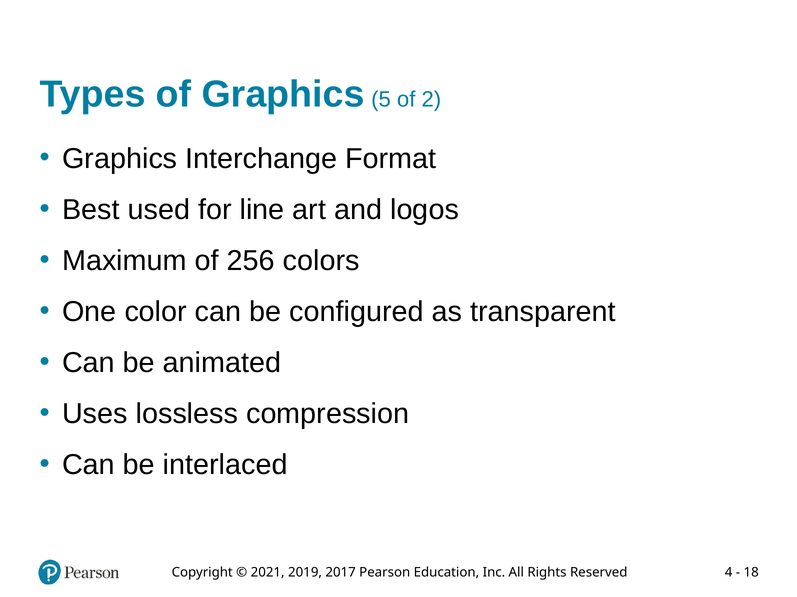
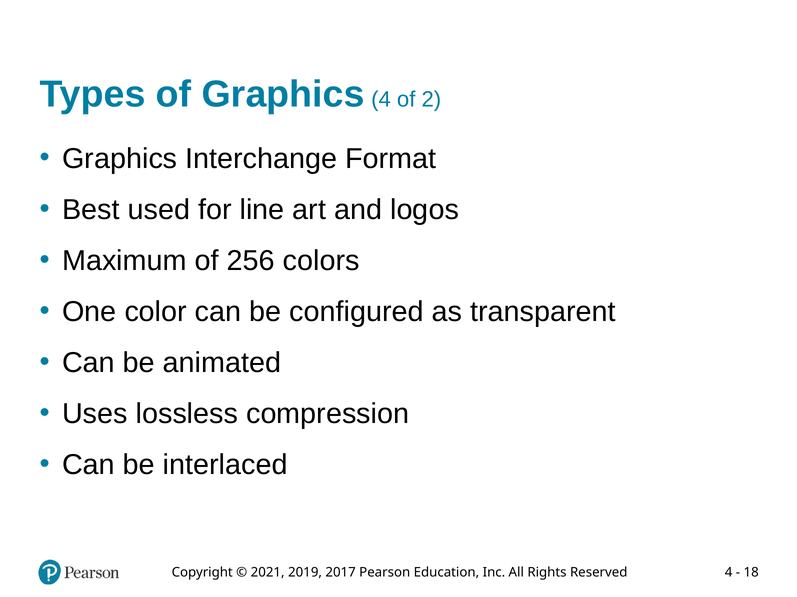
Graphics 5: 5 -> 4 (381, 100)
